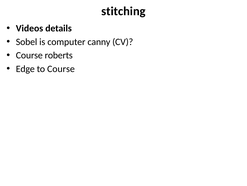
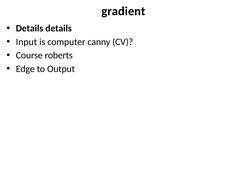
stitching: stitching -> gradient (123, 11)
Videos: Videos -> Details (30, 28)
Sobel: Sobel -> Input (26, 42)
to Course: Course -> Output (61, 69)
